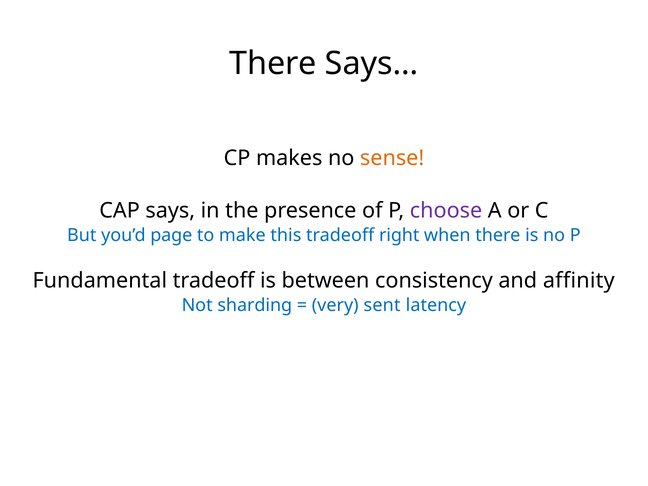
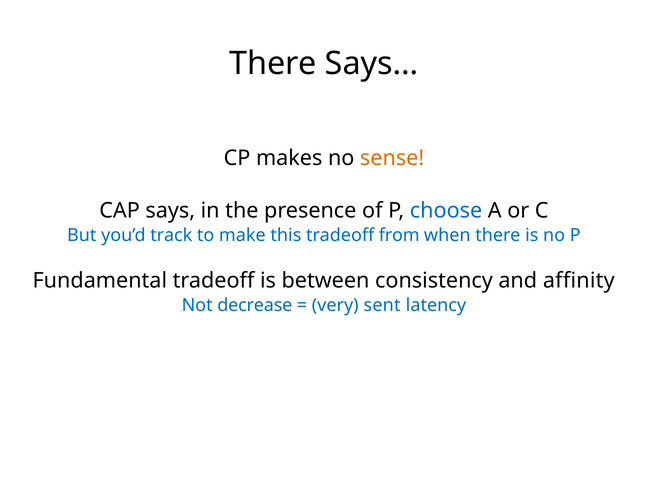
choose colour: purple -> blue (446, 211)
page: page -> track (171, 235)
right: right -> from (399, 235)
sharding: sharding -> decrease (255, 305)
